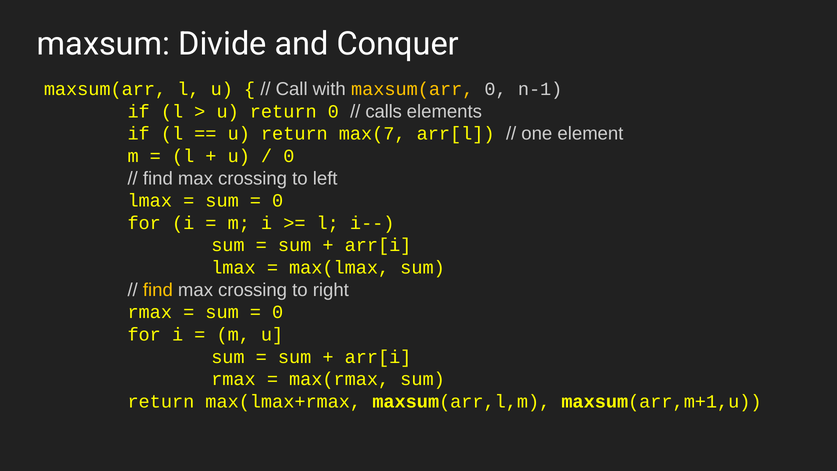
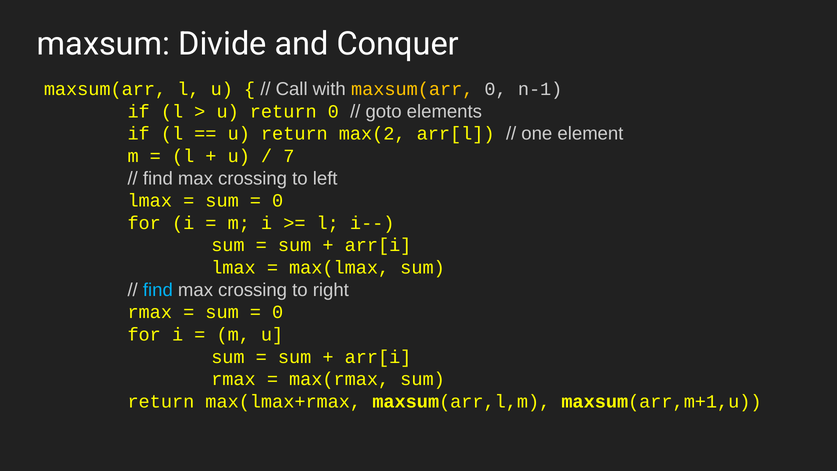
calls: calls -> goto (384, 111)
max(7: max(7 -> max(2 (372, 134)
0: 0 -> 7 (289, 156)
find colour: yellow -> light blue (158, 290)
